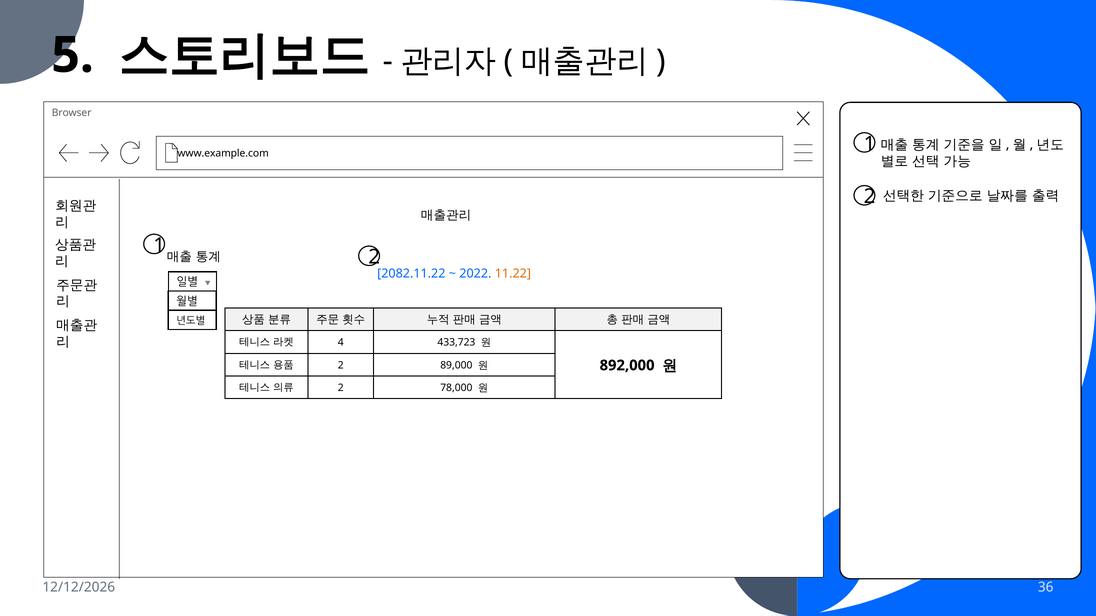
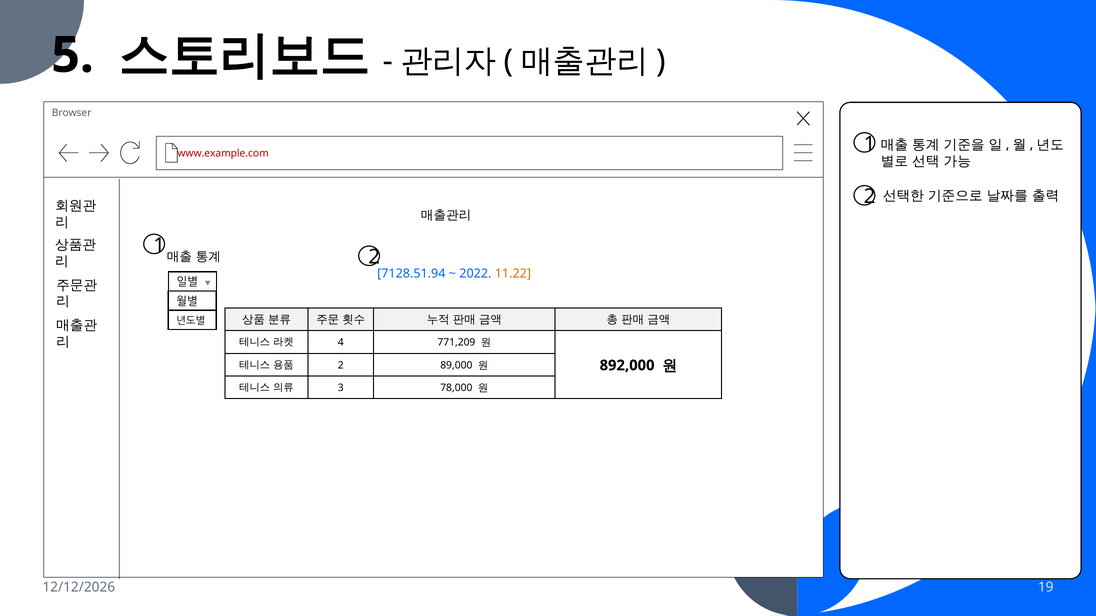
www.example.com colour: black -> red (223, 154)
2082.11.22: 2082.11.22 -> 7128.51.94 (411, 274)
433,723: 433,723 -> 771,209 (456, 343)
2: 2 -> 3 (341, 388)
36: 36 -> 19 (1046, 588)
